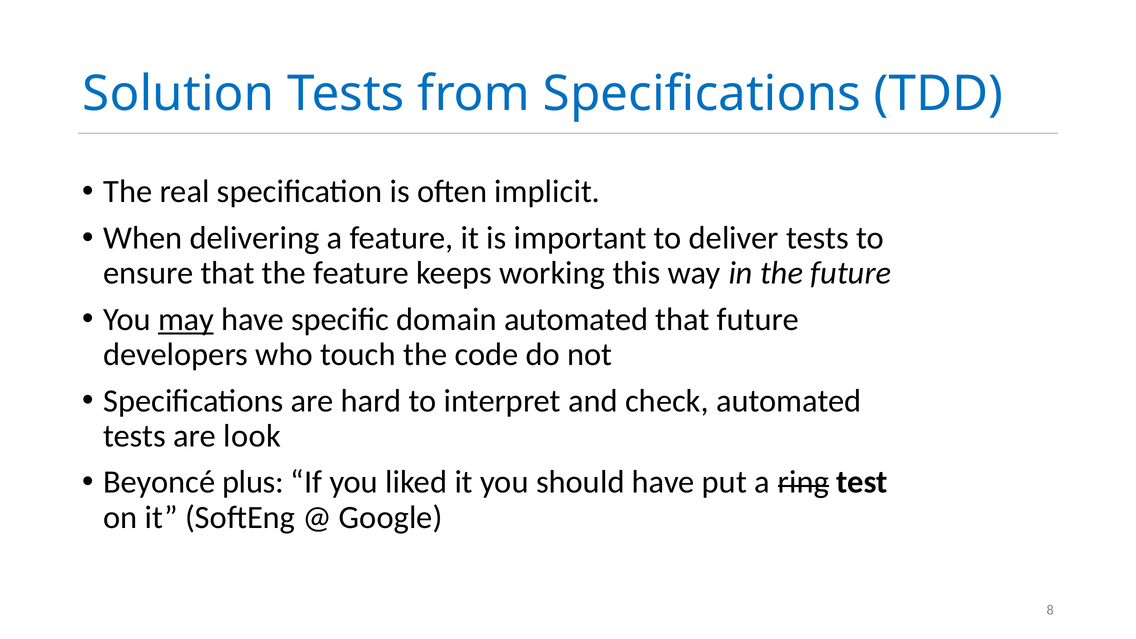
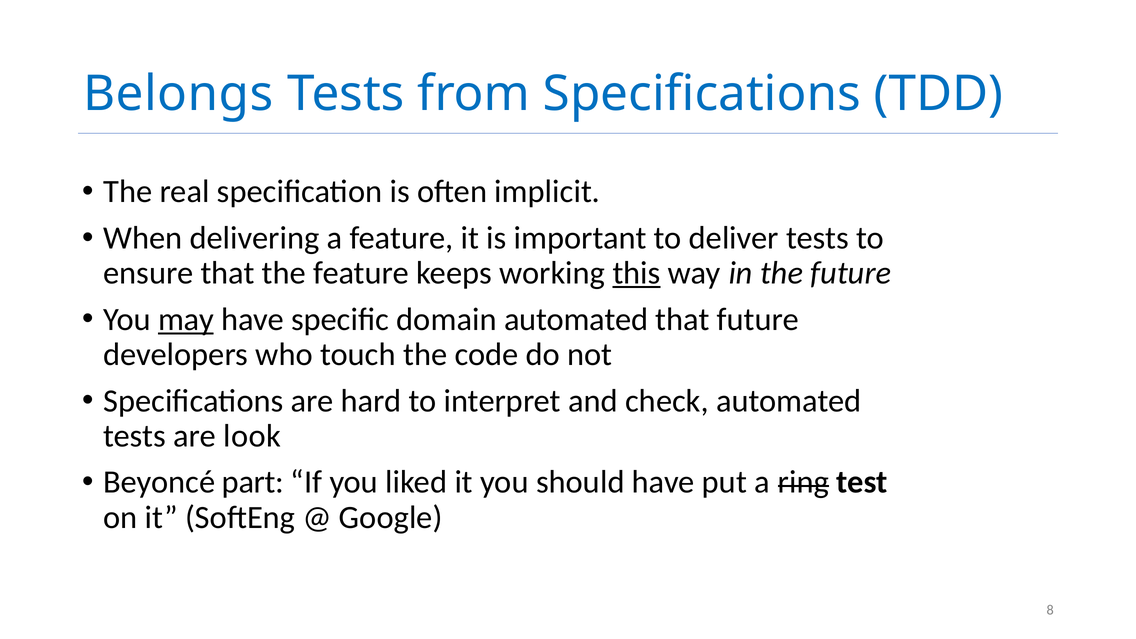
Solution: Solution -> Belongs (178, 94)
this underline: none -> present (637, 273)
plus: plus -> part (253, 482)
